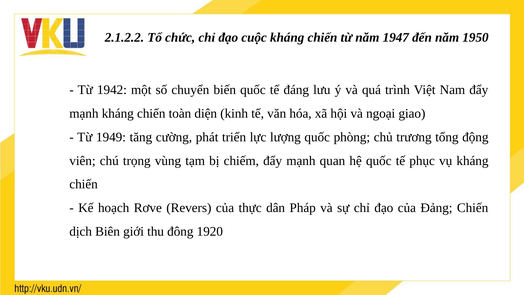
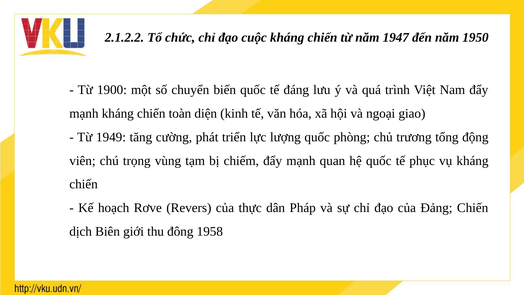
1942: 1942 -> 1900 (112, 90)
1920: 1920 -> 1958 (210, 231)
